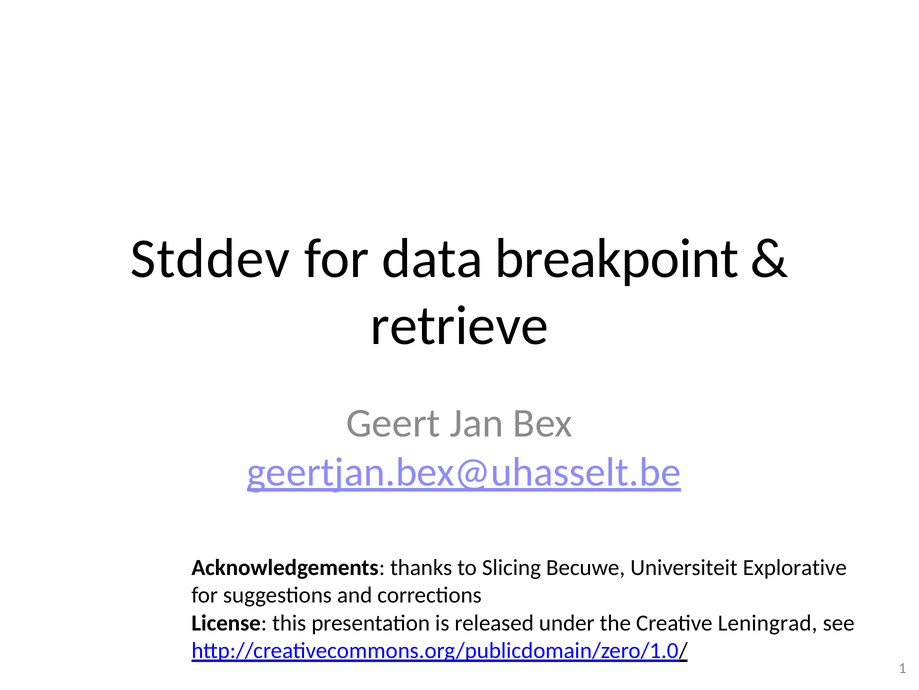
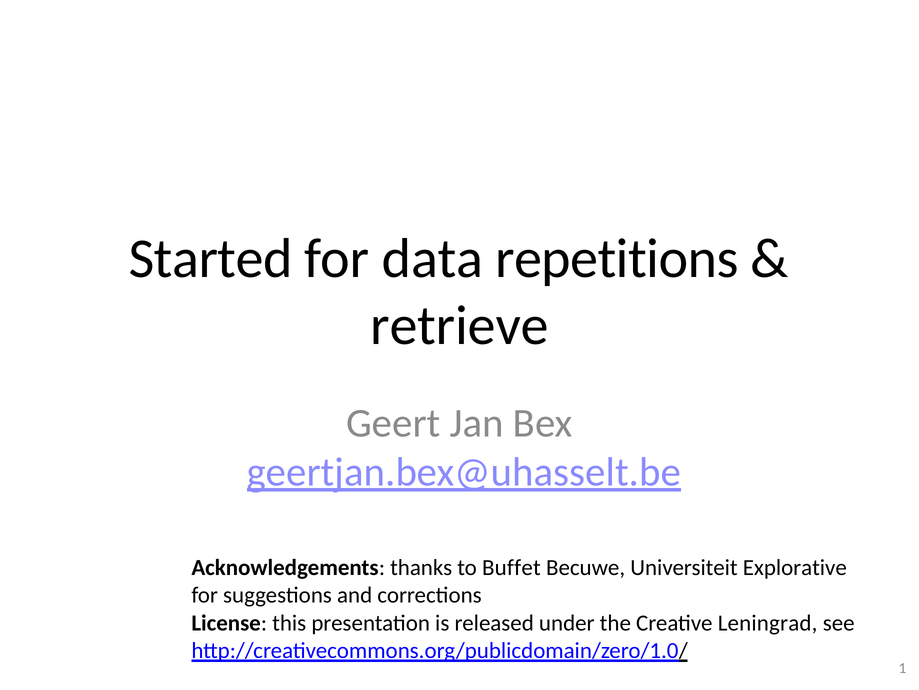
Stddev: Stddev -> Started (211, 258)
breakpoint: breakpoint -> repetitions (617, 258)
Slicing: Slicing -> Buffet (511, 567)
